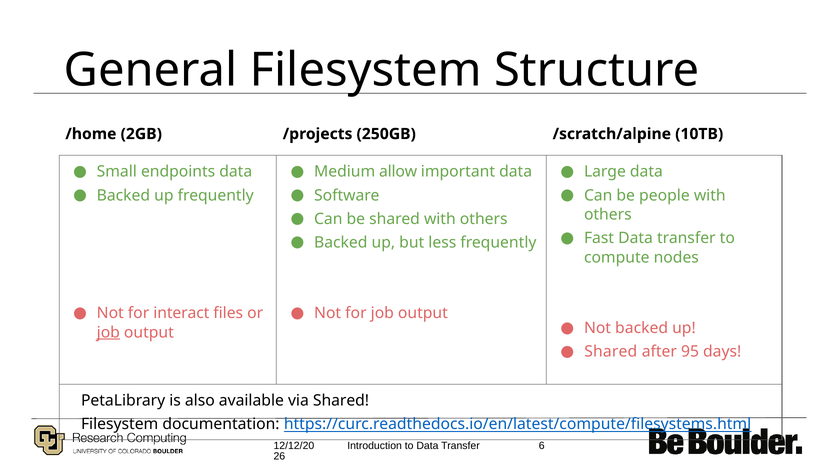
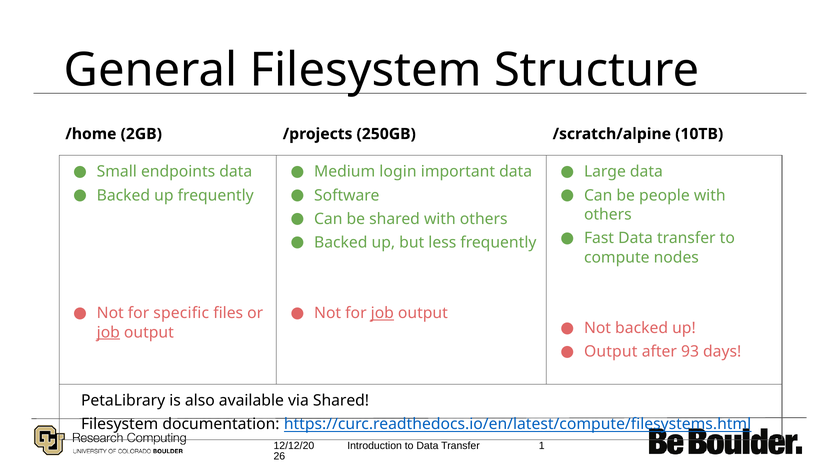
allow: allow -> login (398, 172)
interact: interact -> specific (181, 313)
job underline: none -> present (382, 314)
Shared: Shared -> Output (611, 352)
95: 95 -> 93 (690, 352)
6: 6 -> 1 (542, 446)
